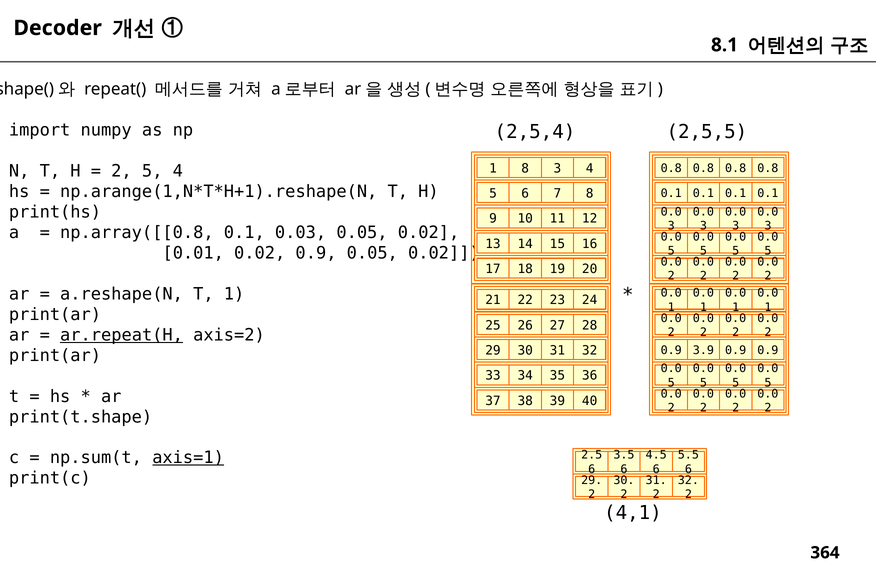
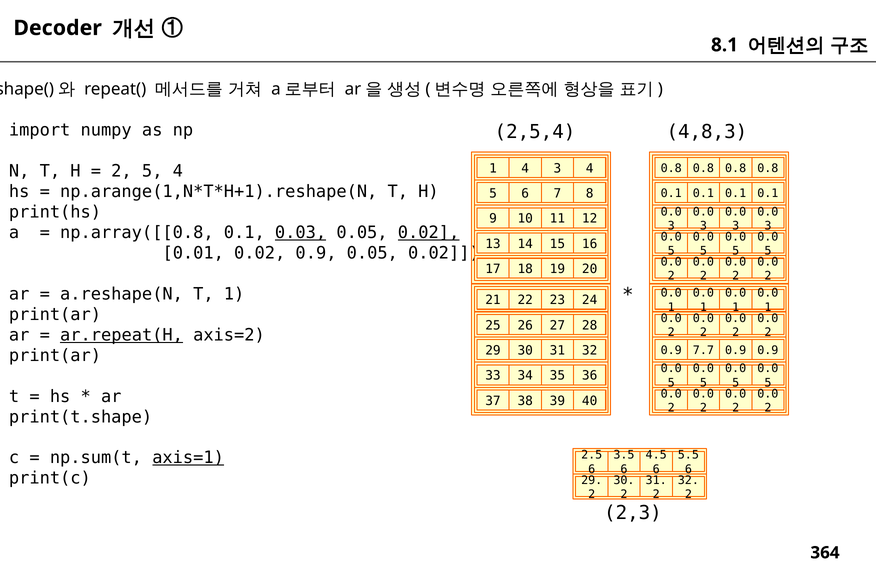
2,5,5: 2,5,5 -> 4,8,3 (707, 132)
1 8: 8 -> 4 (525, 168)
0.03 underline: none -> present (301, 232)
0.02 underline: none -> present (429, 232)
3.9: 3.9 -> 7.7 (703, 350)
4,1: 4,1 -> 2,3 (633, 513)
